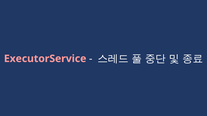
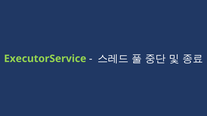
ExecutorService colour: pink -> light green (45, 59)
